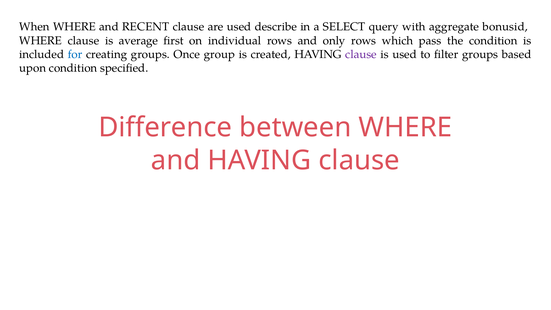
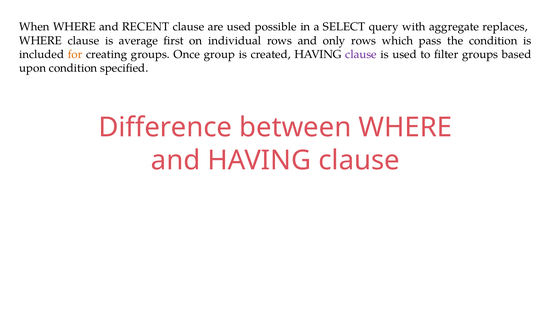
describe: describe -> possible (276, 27)
bonusid: bonusid -> replaces (505, 27)
for colour: blue -> orange (75, 54)
